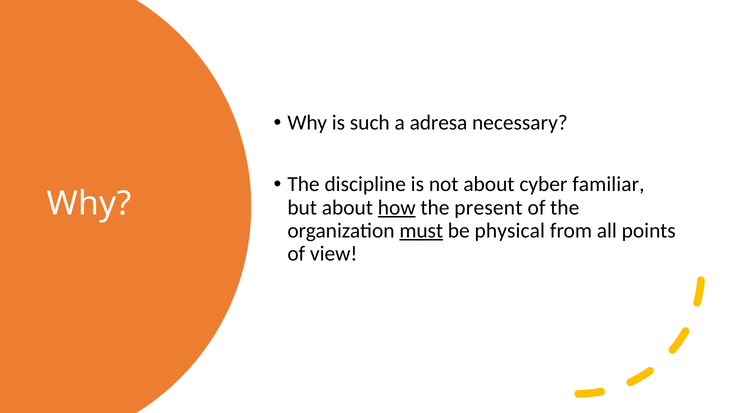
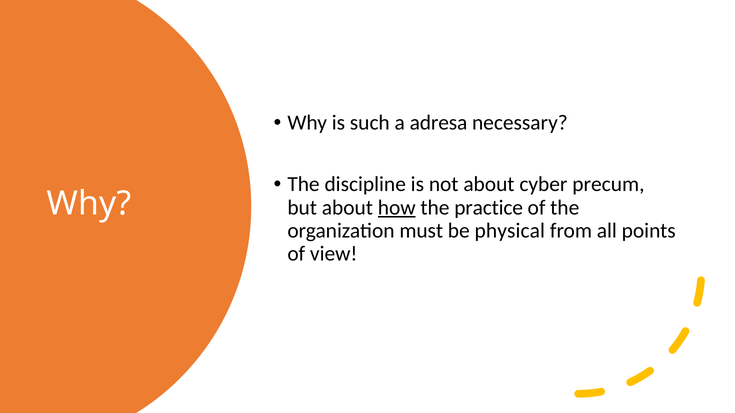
familiar: familiar -> precum (608, 185)
present: present -> practice (489, 208)
must underline: present -> none (421, 231)
